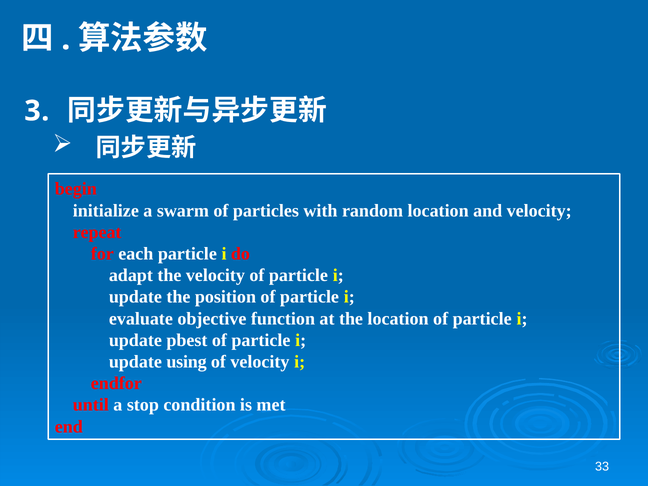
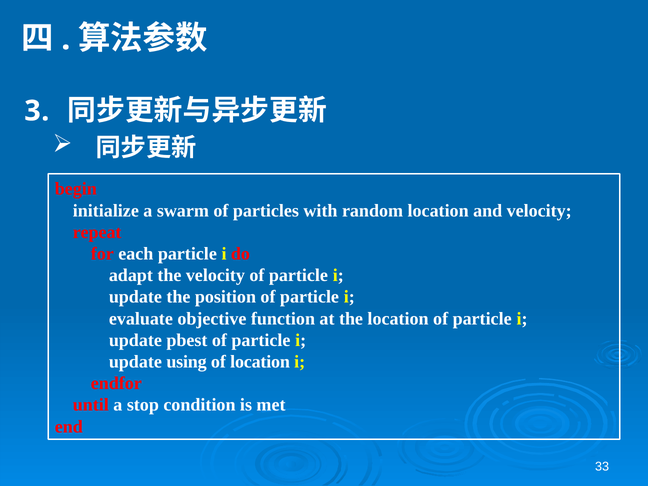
of velocity: velocity -> location (260, 362)
